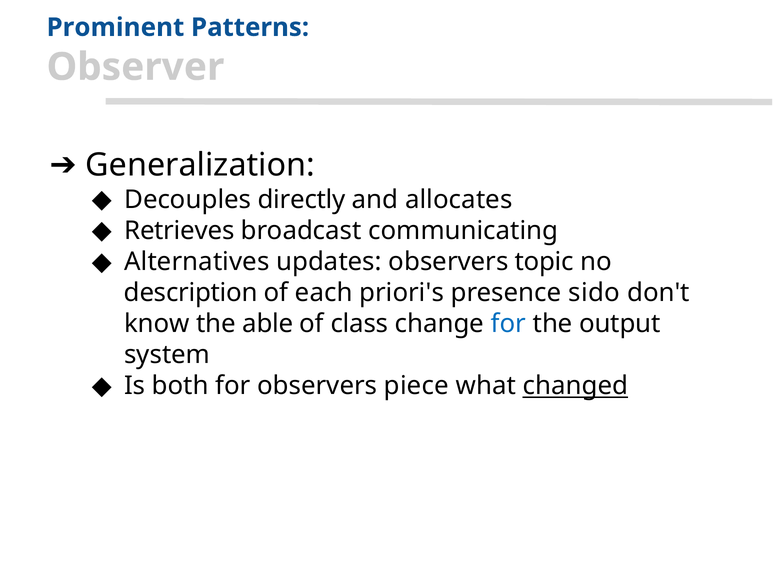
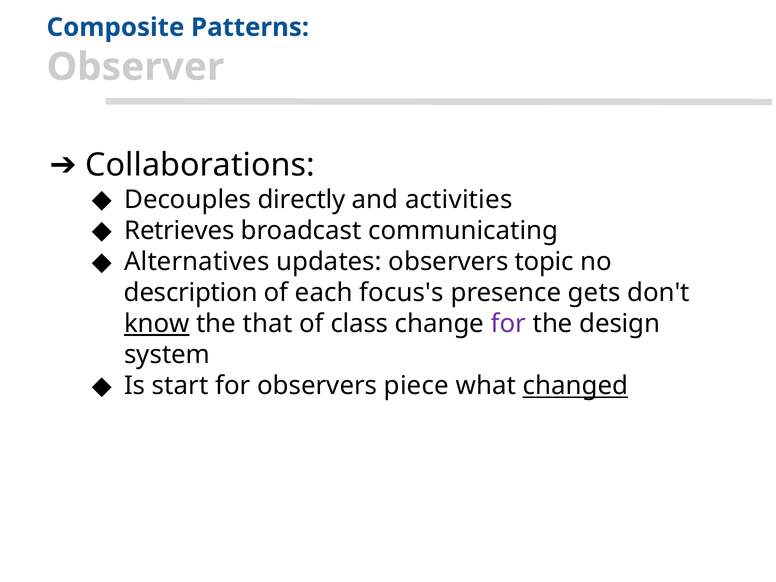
Prominent: Prominent -> Composite (115, 27)
Generalization: Generalization -> Collaborations (200, 165)
allocates: allocates -> activities (459, 200)
priori's: priori's -> focus's (402, 293)
sido: sido -> gets (594, 293)
know underline: none -> present (157, 324)
able: able -> that (268, 324)
for colour: blue -> purple (508, 324)
output: output -> design (620, 324)
both: both -> start (180, 386)
